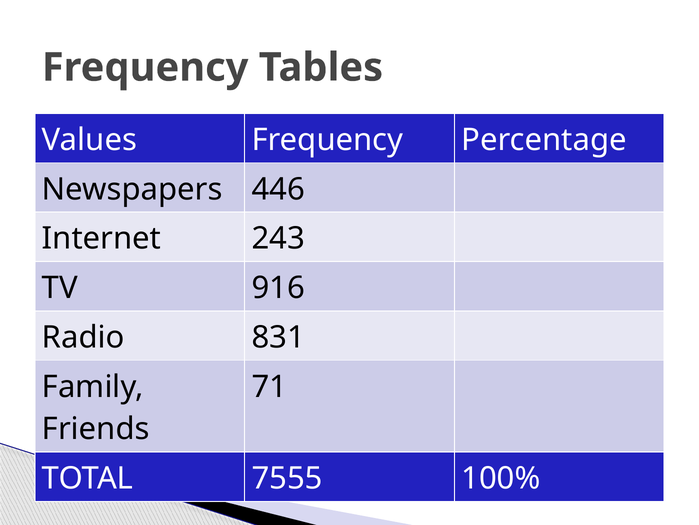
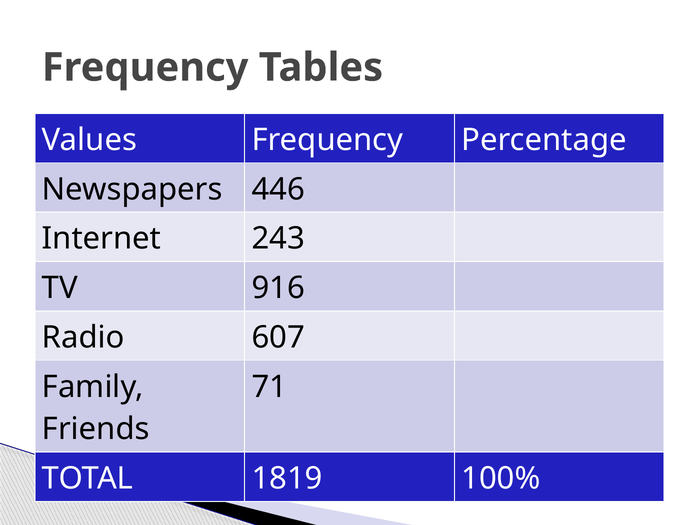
831: 831 -> 607 (278, 337)
7555: 7555 -> 1819 (287, 478)
